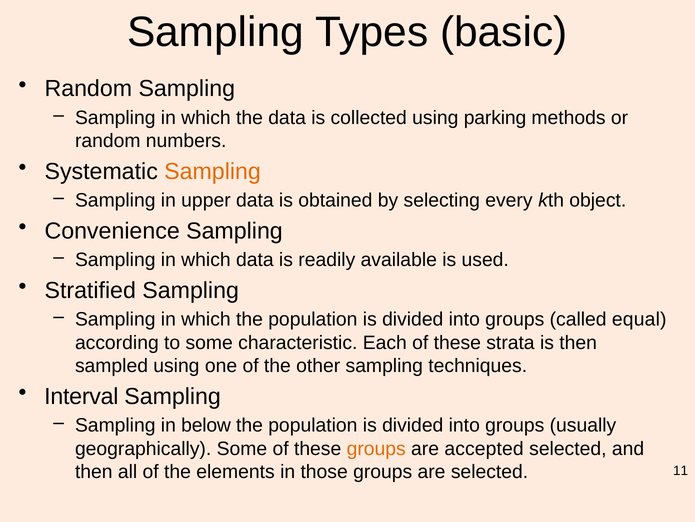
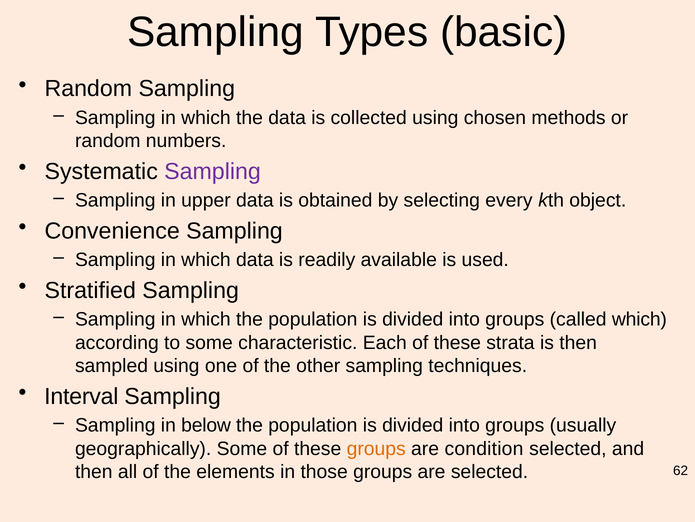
parking: parking -> chosen (495, 118)
Sampling colour: orange -> purple (213, 171)
called equal: equal -> which (639, 319)
accepted: accepted -> condition (484, 448)
11: 11 -> 62 (681, 470)
